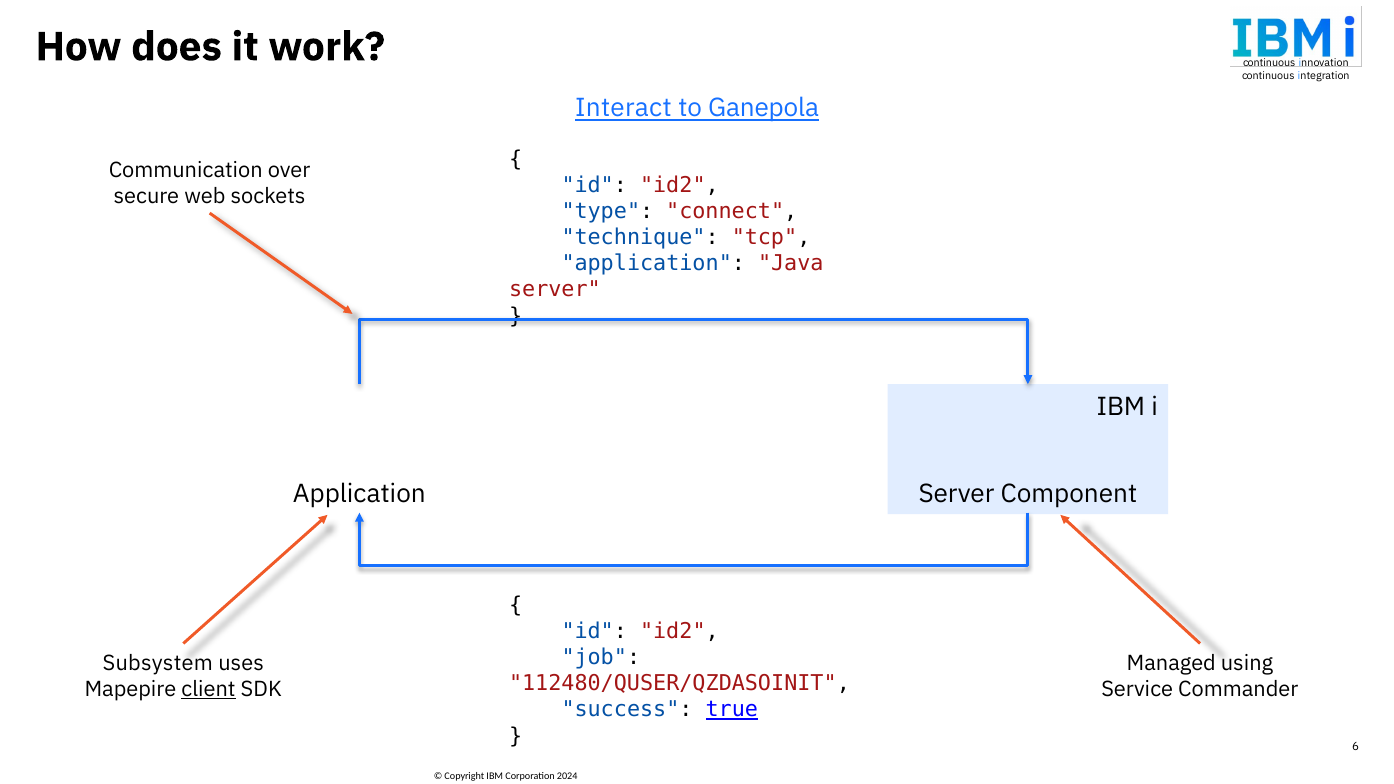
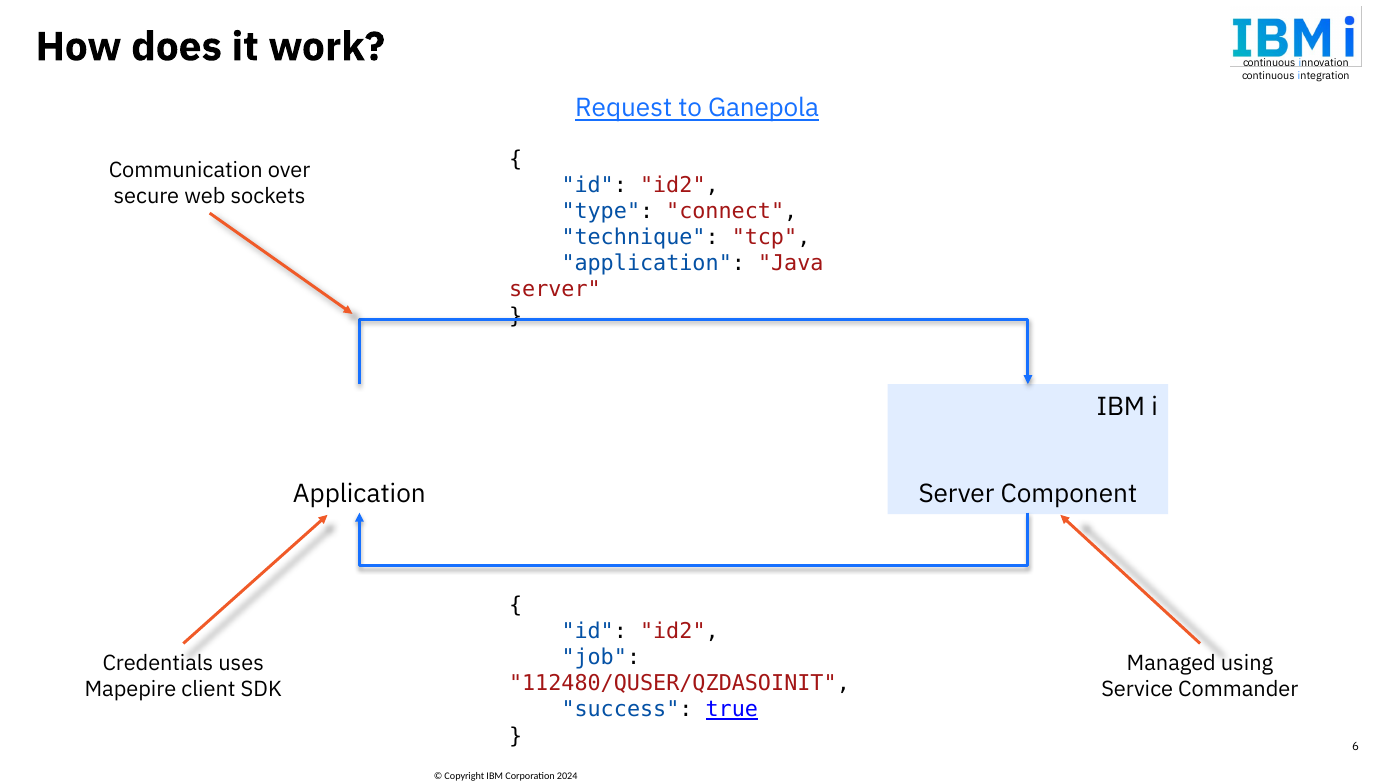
Interact: Interact -> Request (624, 108)
Subsystem: Subsystem -> Credentials (158, 663)
client underline: present -> none (208, 689)
